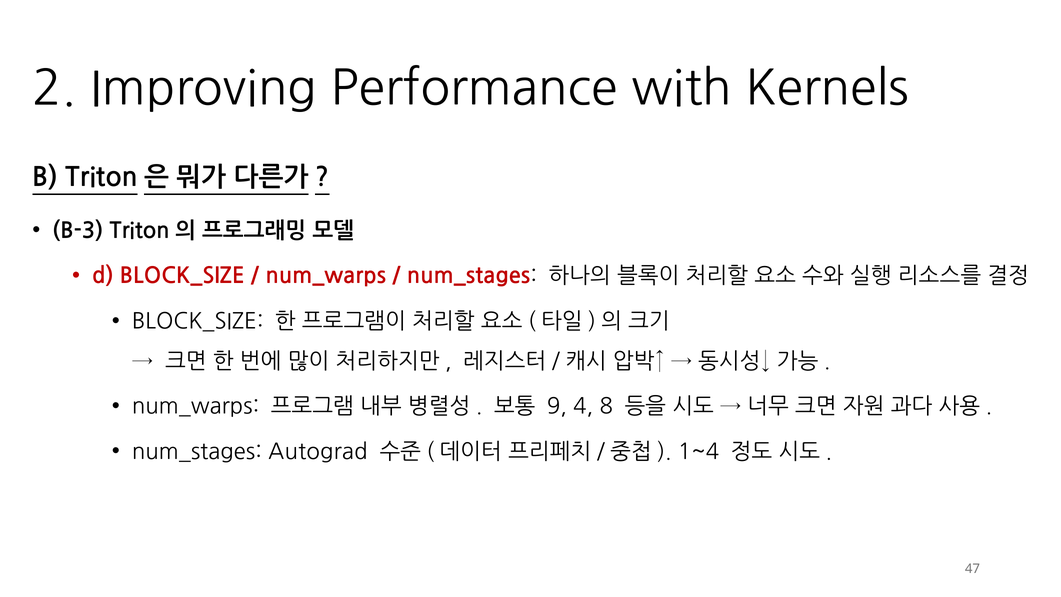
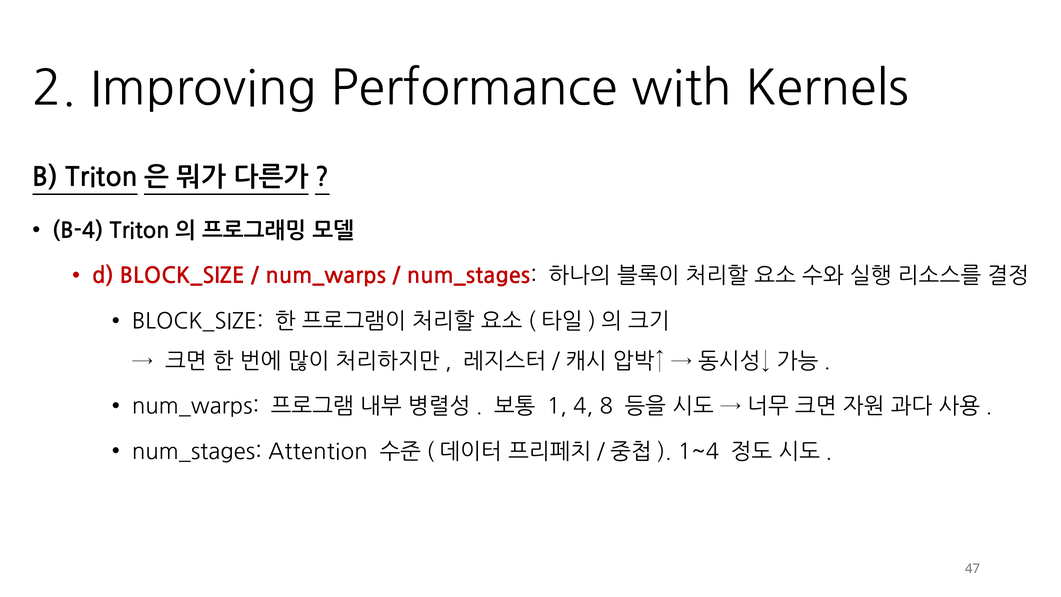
B-3: B-3 -> B-4 (78, 231)
9: 9 -> 1 (557, 406)
Autograd: Autograd -> Attention (318, 452)
